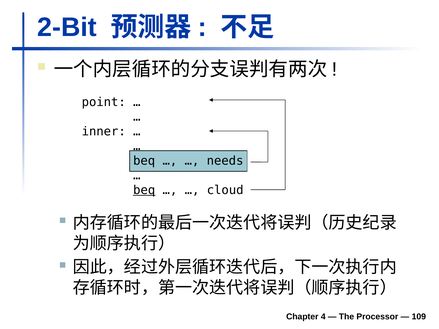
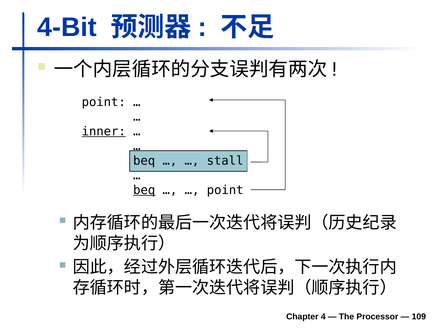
2-Bit: 2-Bit -> 4-Bit (67, 27)
inner underline: none -> present (104, 132)
needs: needs -> stall (225, 161)
cloud: cloud -> point (225, 190)
